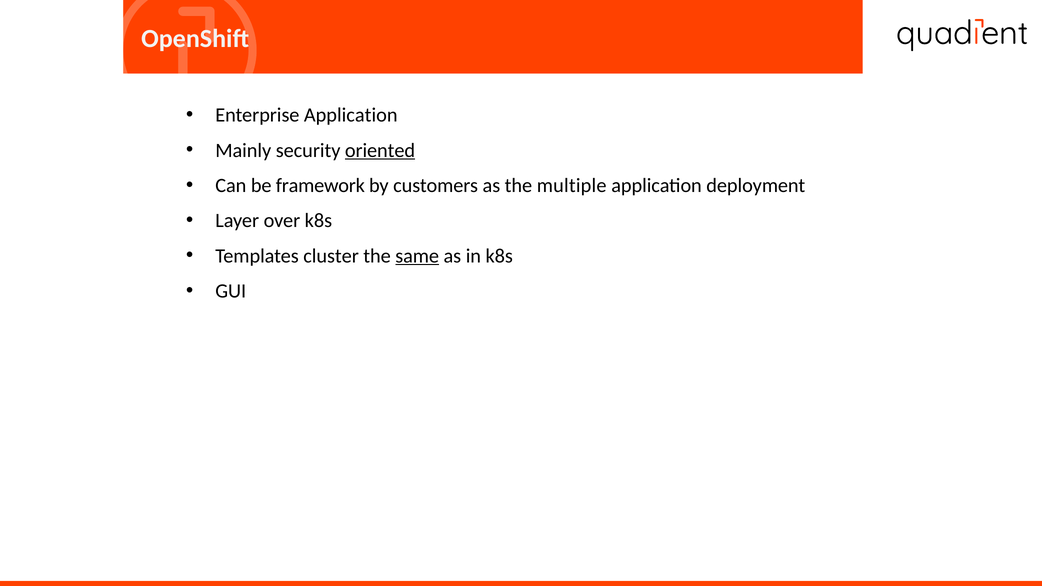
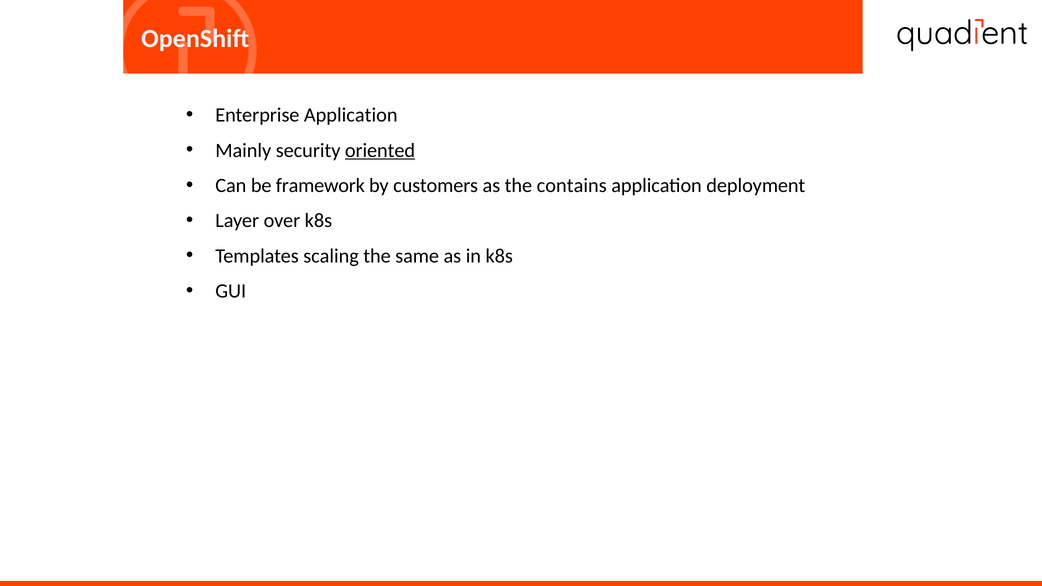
multiple: multiple -> contains (572, 186)
cluster: cluster -> scaling (331, 256)
same underline: present -> none (417, 256)
